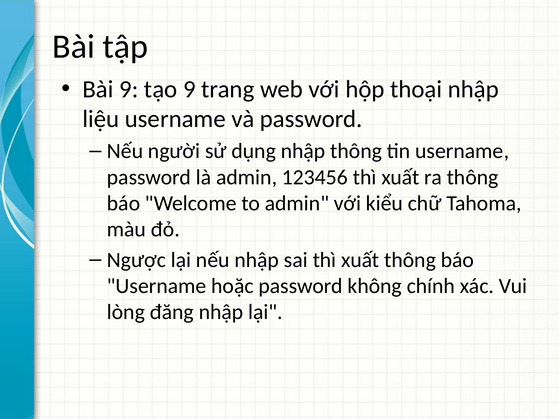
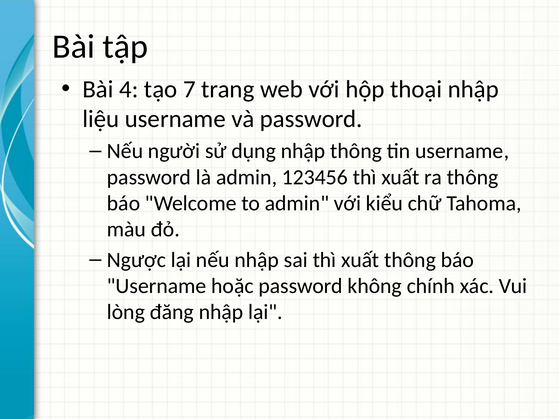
Bài 9: 9 -> 4 (129, 89)
tạo 9: 9 -> 7 (189, 89)
